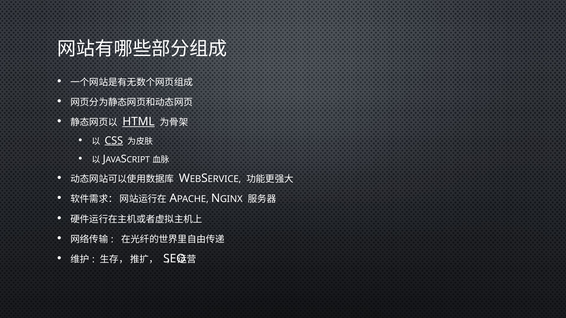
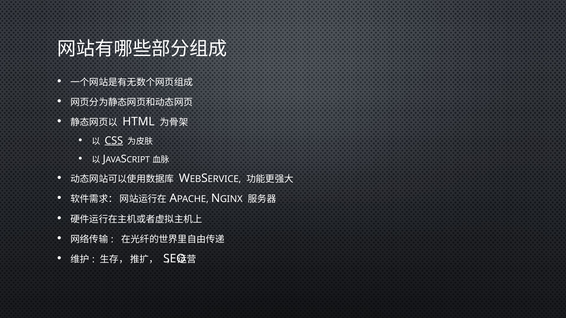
HTML underline: present -> none (139, 122)
